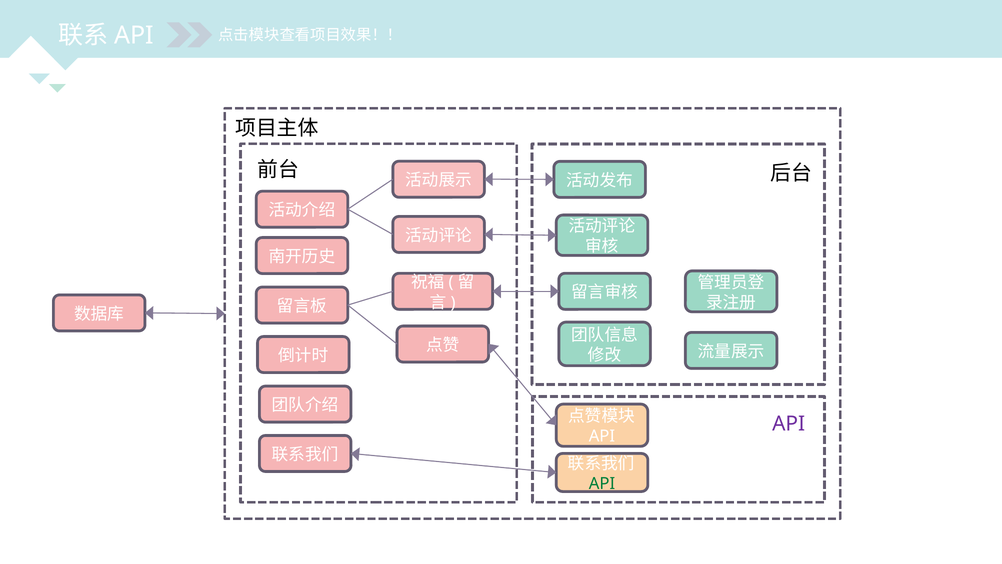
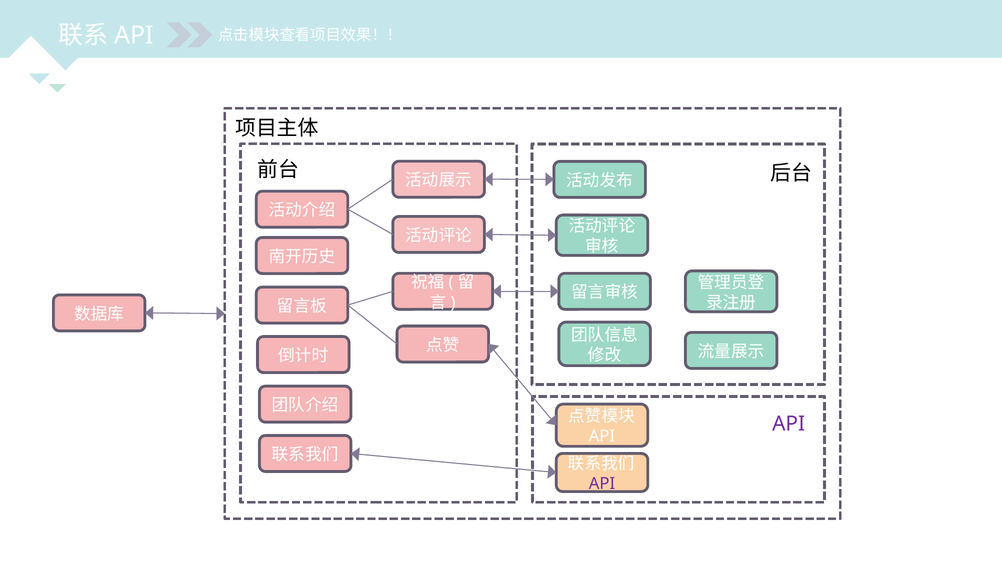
API colour: green -> purple (602, 483)
